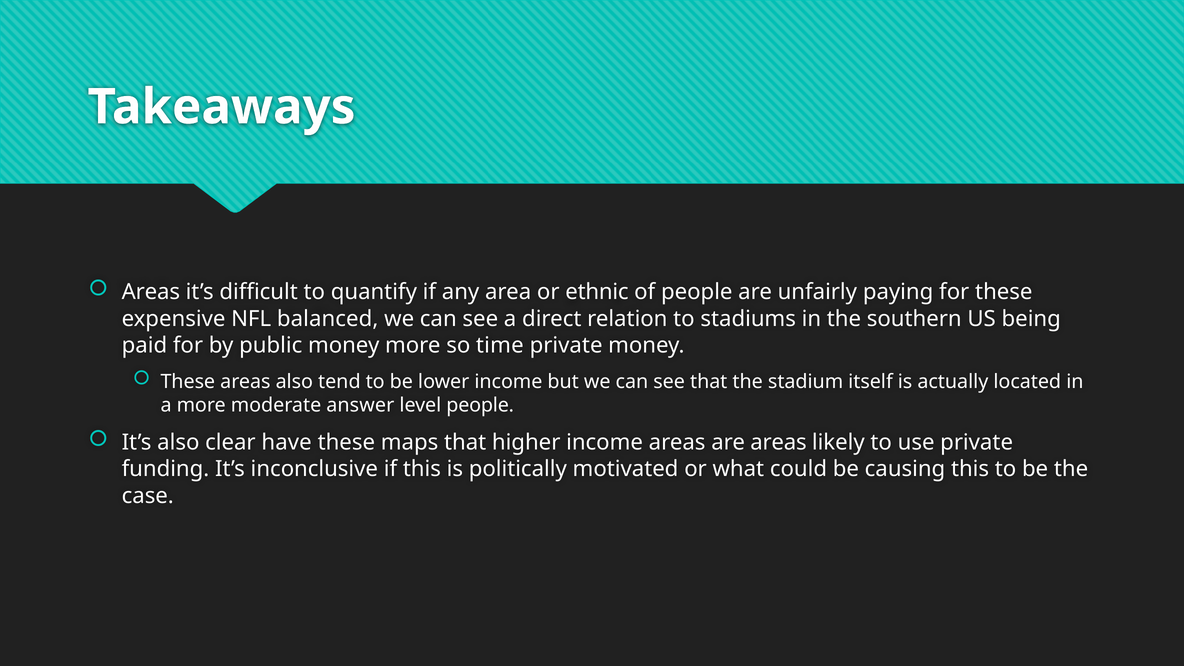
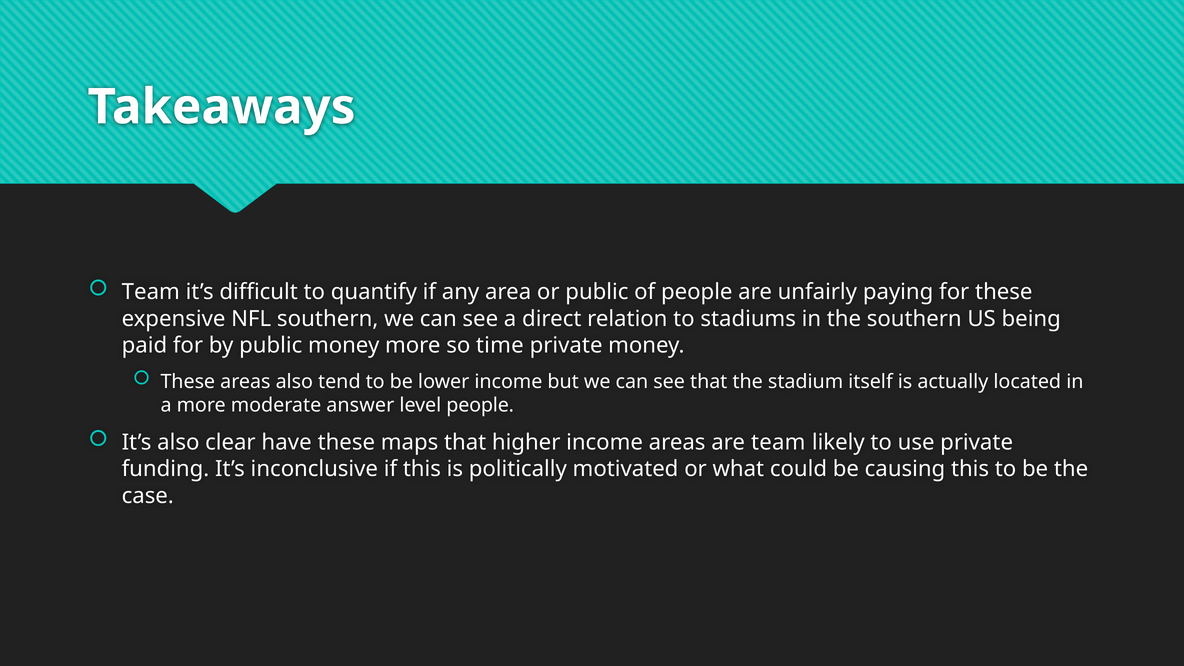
Areas: Areas -> Team (151, 292)
or ethnic: ethnic -> public (597, 292)
NFL balanced: balanced -> southern (328, 319)
are areas: areas -> team (778, 443)
